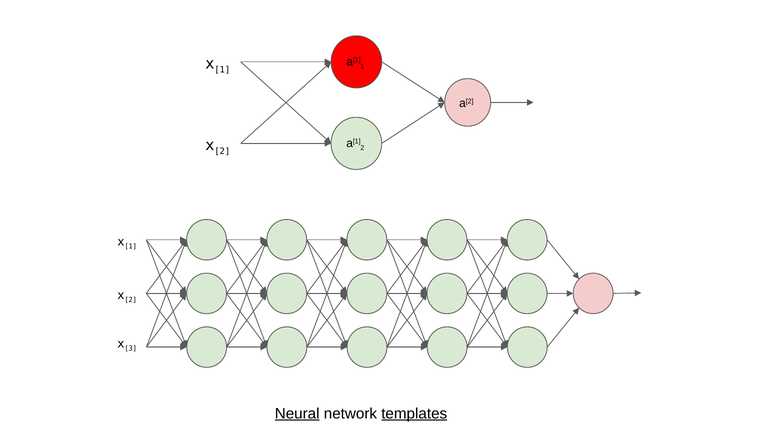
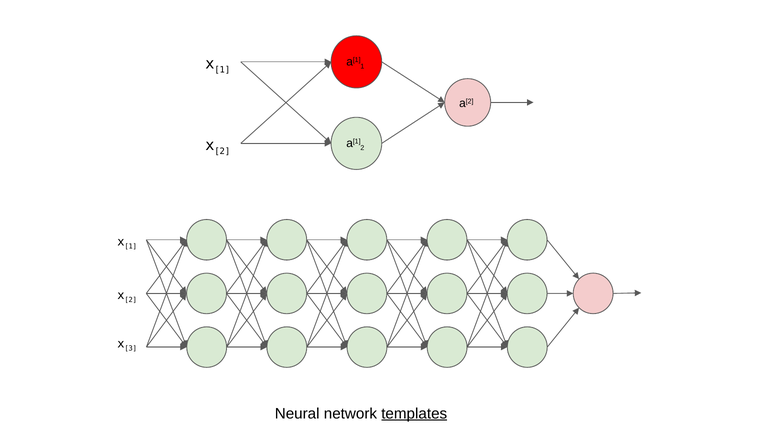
Neural underline: present -> none (297, 414)
